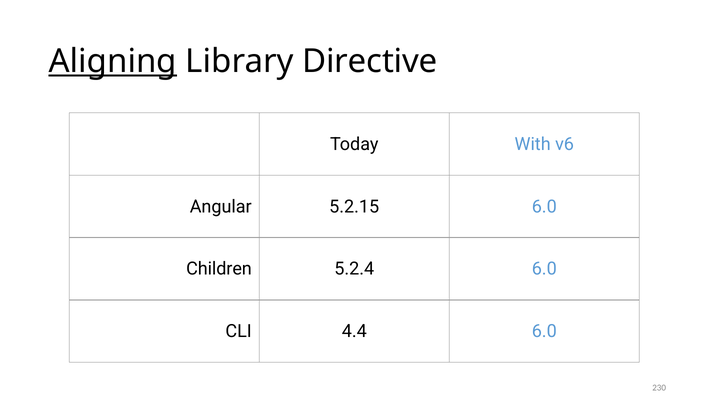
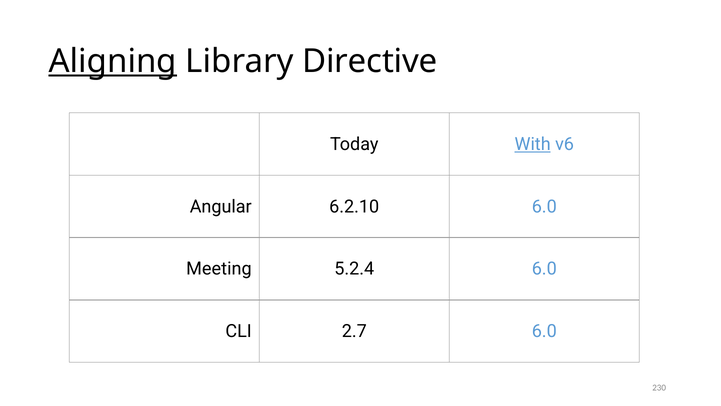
With underline: none -> present (533, 144)
5.2.15: 5.2.15 -> 6.2.10 (354, 206)
Children: Children -> Meeting (219, 269)
4.4: 4.4 -> 2.7 (354, 331)
